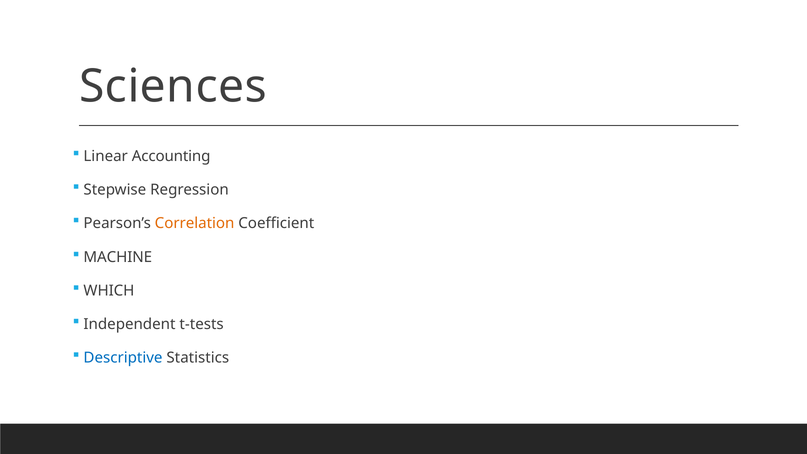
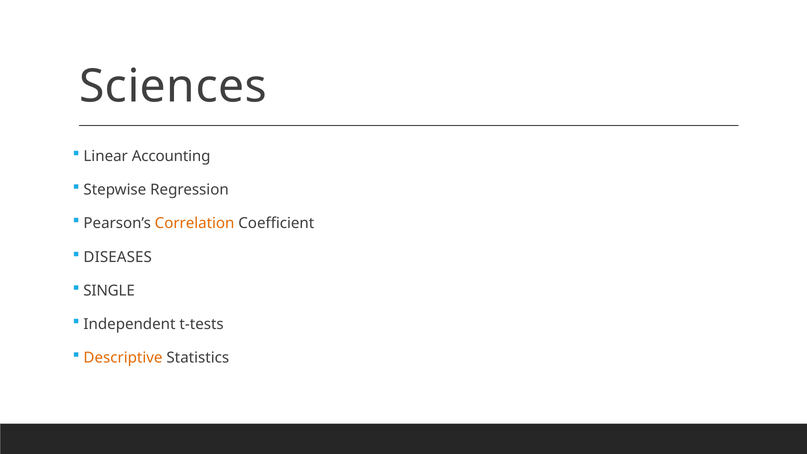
MACHINE: MACHINE -> DISEASES (118, 257)
WHICH: WHICH -> SINGLE (109, 291)
Descriptive colour: blue -> orange (123, 358)
